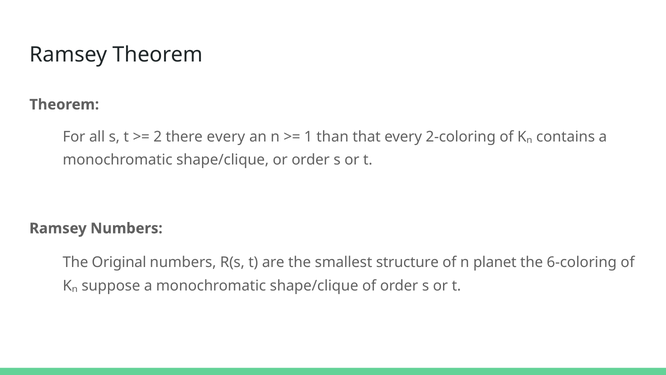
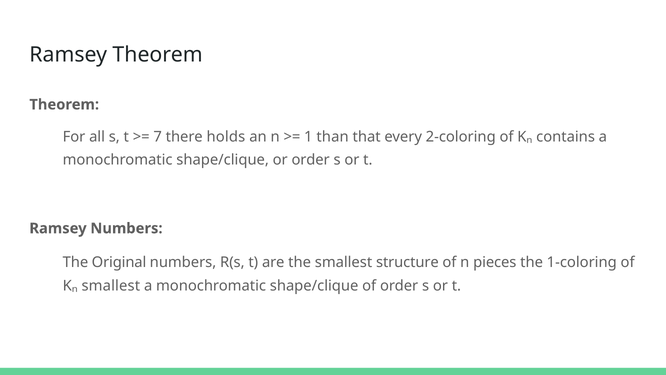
2: 2 -> 7 (158, 137)
there every: every -> holds (226, 137)
planet: planet -> pieces (495, 262)
6-coloring: 6-coloring -> 1-coloring (582, 262)
Kₙ suppose: suppose -> smallest (111, 285)
